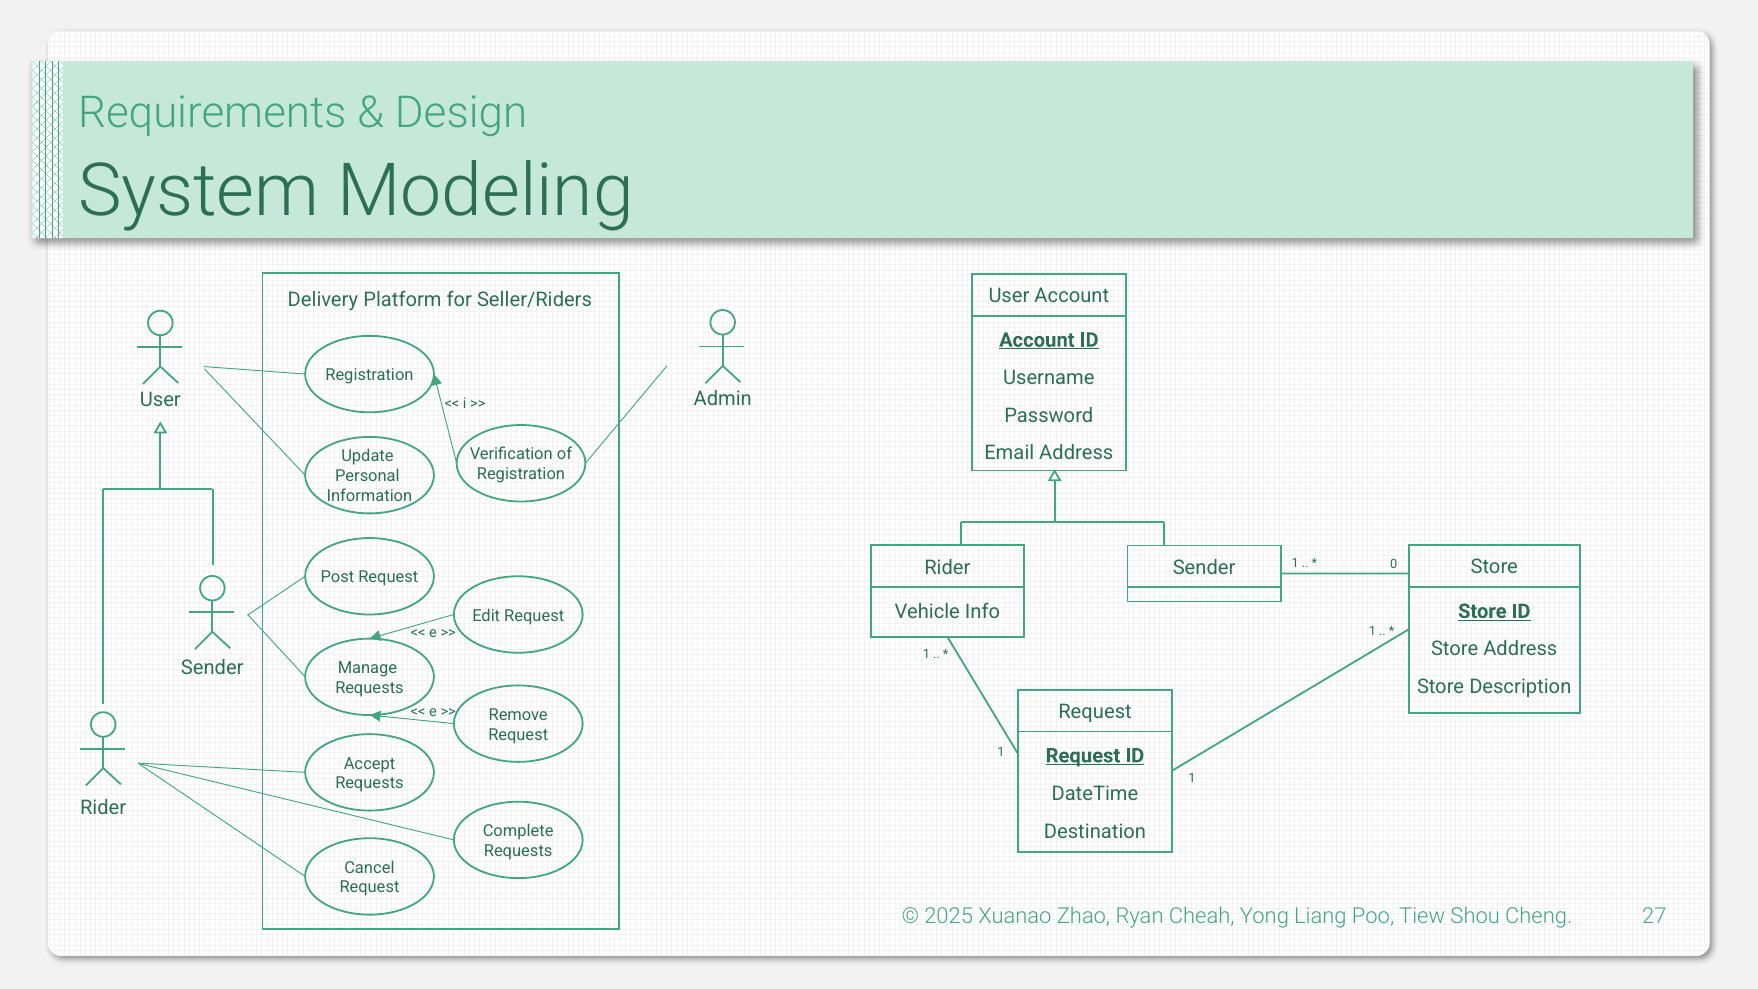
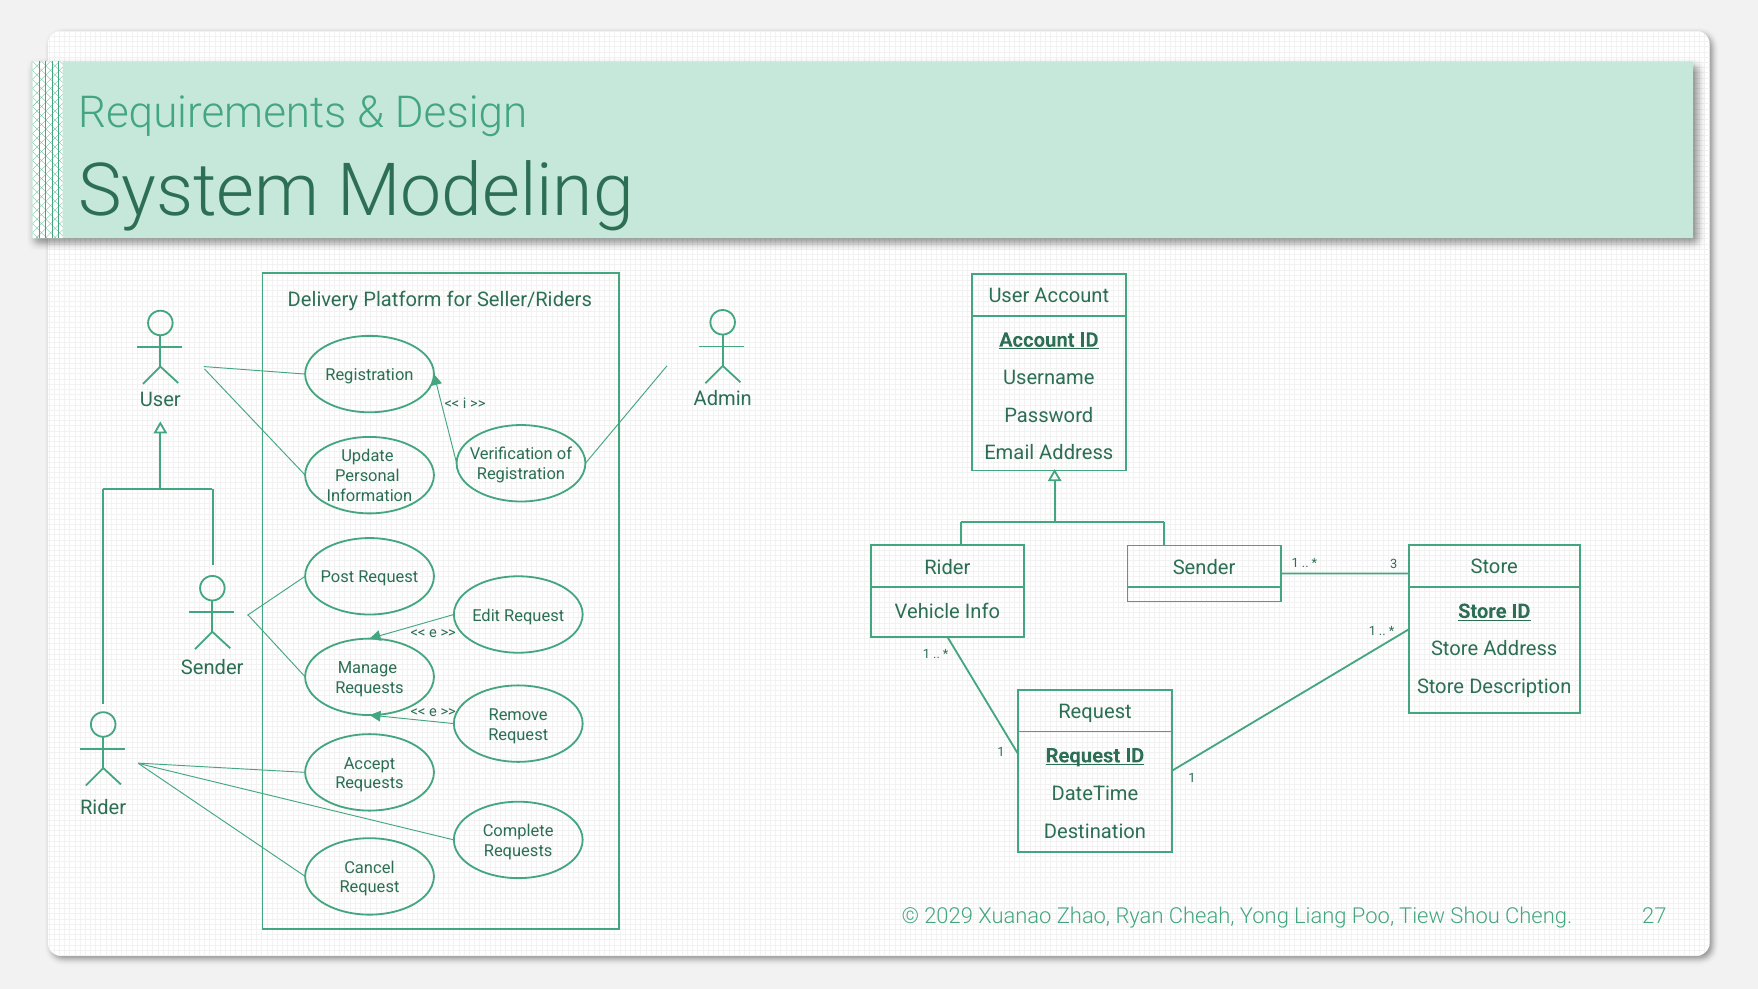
0: 0 -> 3 (1394, 564)
2025: 2025 -> 2029 (949, 916)
